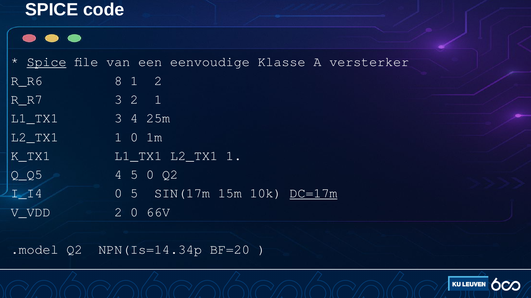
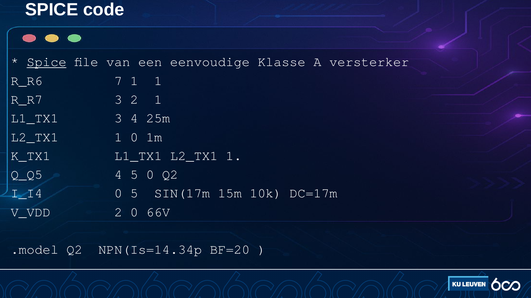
8: 8 -> 7 (118, 81)
1 2: 2 -> 1 (158, 81)
DC=17m underline: present -> none (313, 194)
